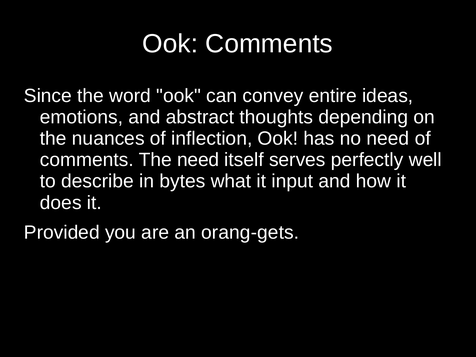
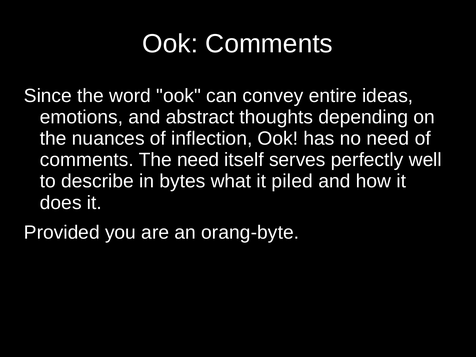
input: input -> piled (292, 181)
orang-gets: orang-gets -> orang-byte (250, 233)
